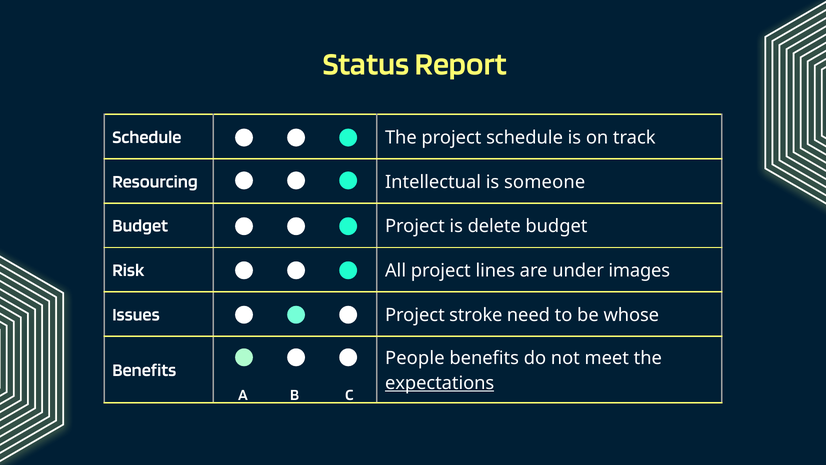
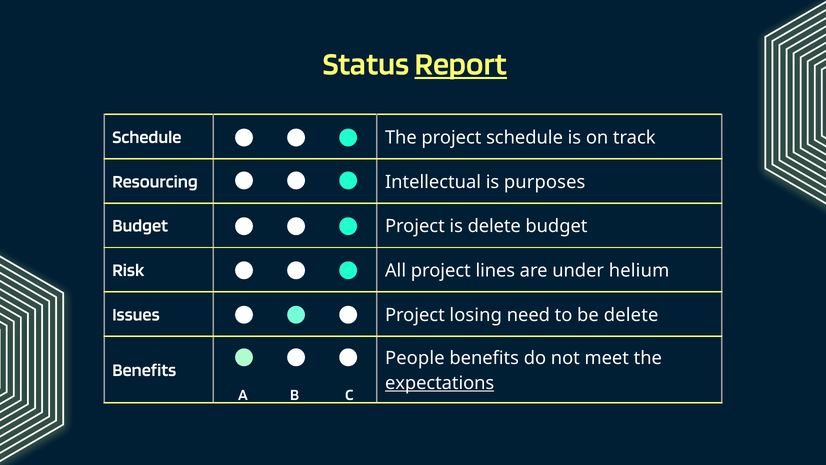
Report underline: none -> present (461, 64)
someone: someone -> purposes (545, 182)
images: images -> helium (639, 271)
stroke: stroke -> losing (476, 315)
be whose: whose -> delete (631, 315)
